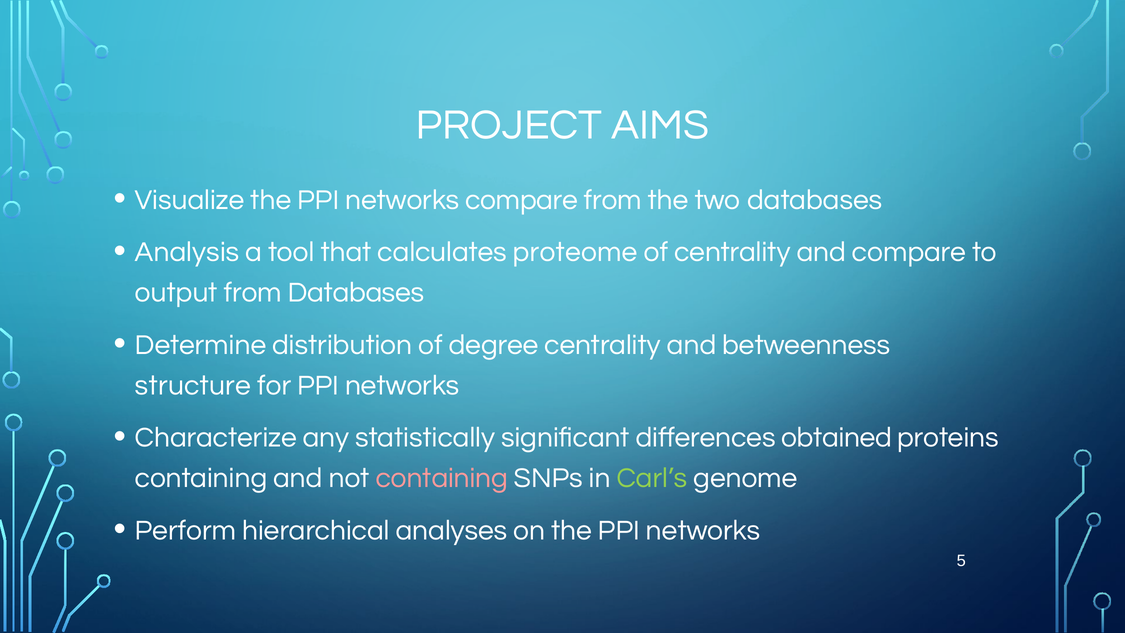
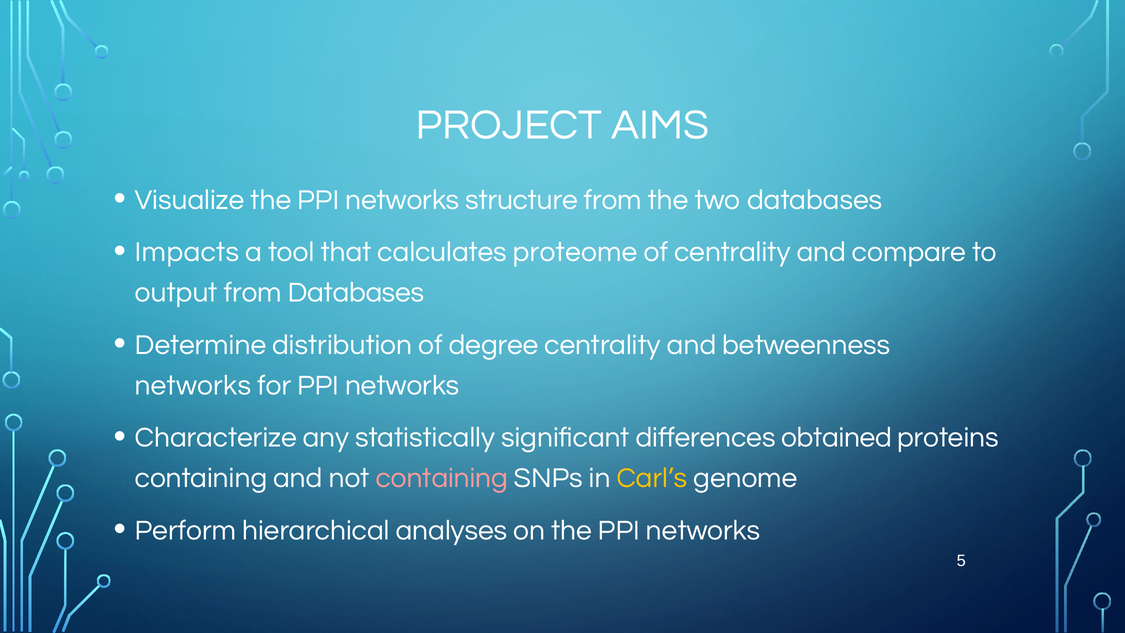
networks compare: compare -> structure (522, 200)
Analysis: Analysis -> Impacts (187, 252)
structure: structure -> networks (193, 385)
Carl’s colour: light green -> yellow (652, 478)
